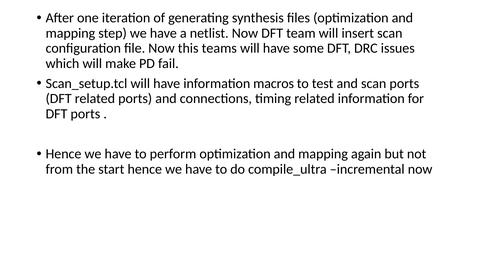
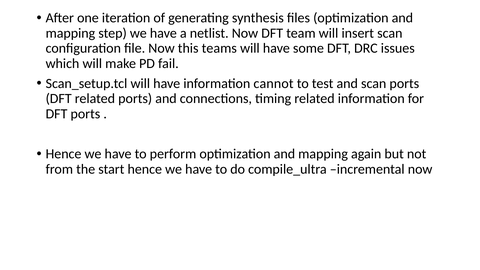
macros: macros -> cannot (273, 84)
